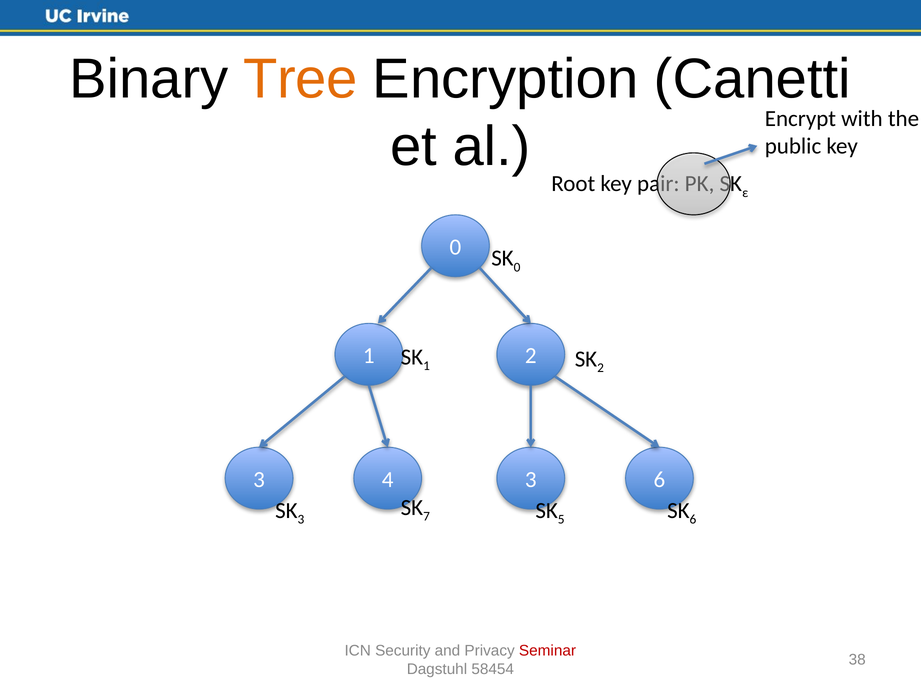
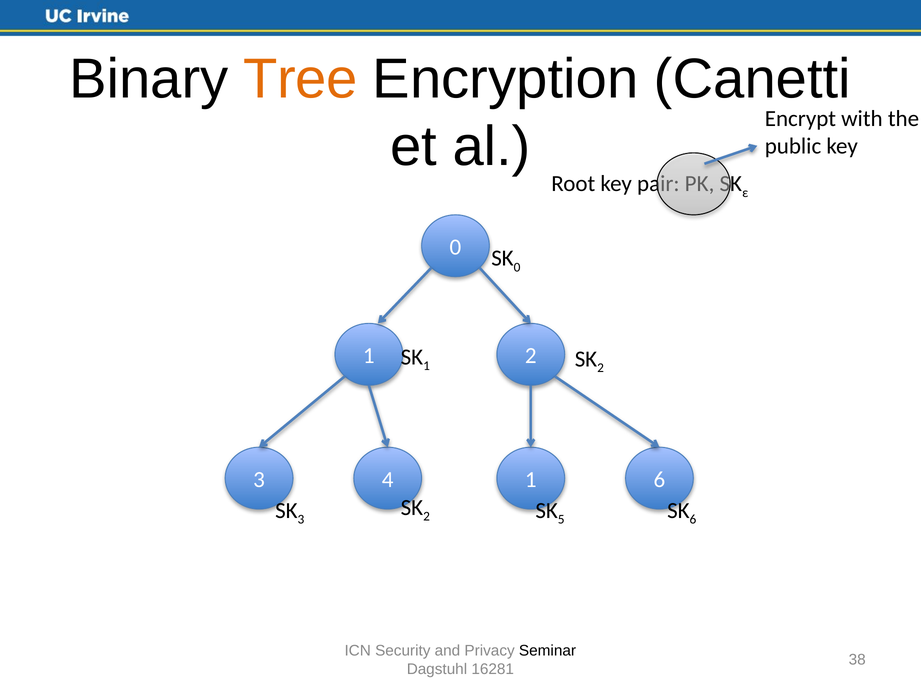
4 3: 3 -> 1 (531, 480)
7: 7 -> 2 (427, 516)
Seminar colour: red -> black (548, 650)
58454: 58454 -> 16281 (493, 669)
